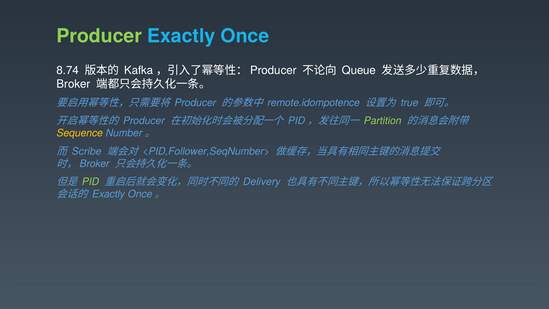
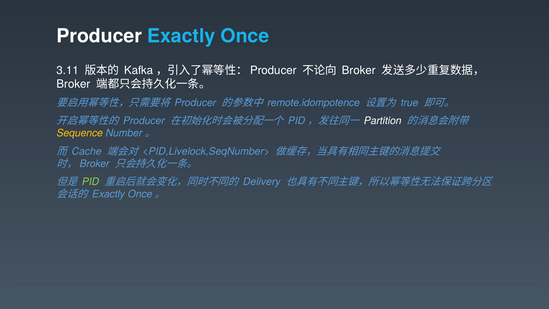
Producer colour: light green -> white (99, 36)
8.74: 8.74 -> 3.11 (68, 70)
Queue: Queue -> Broker (359, 70)
Partition colour: light green -> white (383, 121)
Scribe: Scribe -> Cache (87, 151)
<PID,Follower,SeqNumber>: <PID,Follower,SeqNumber> -> <PID,Livelock,SeqNumber> (206, 151)
